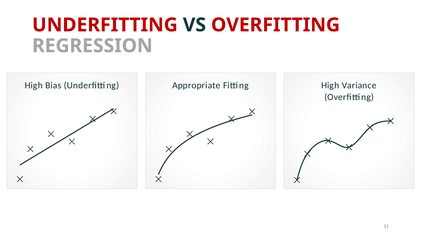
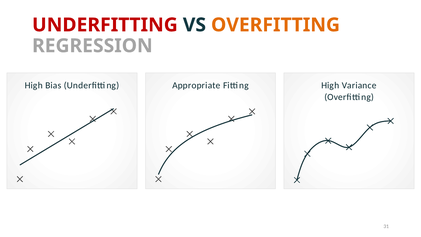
OVERFITTING colour: red -> orange (276, 25)
